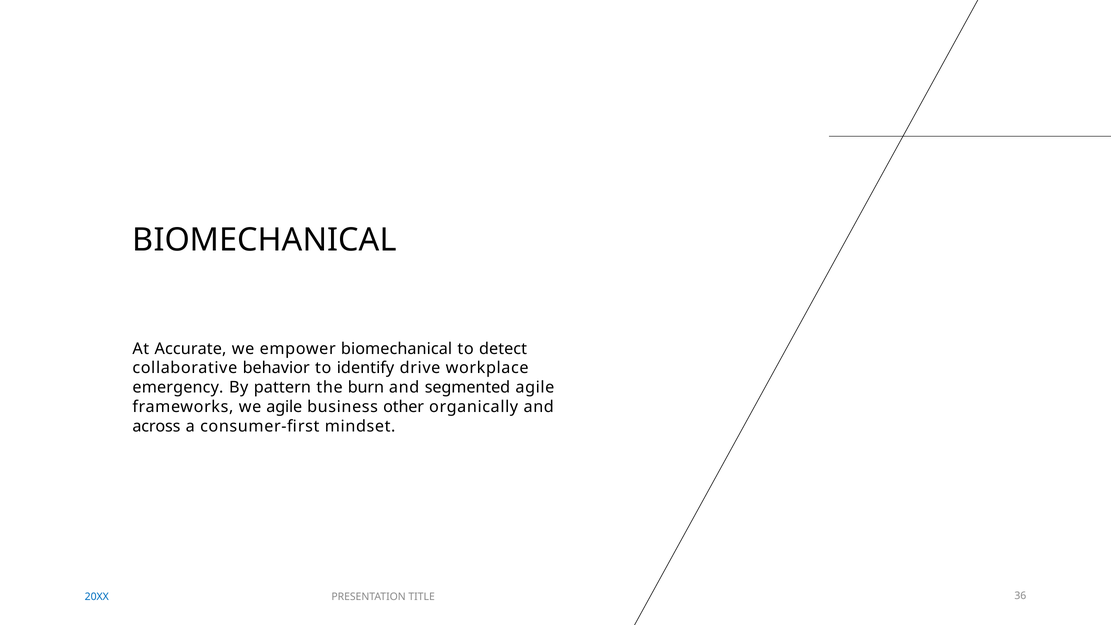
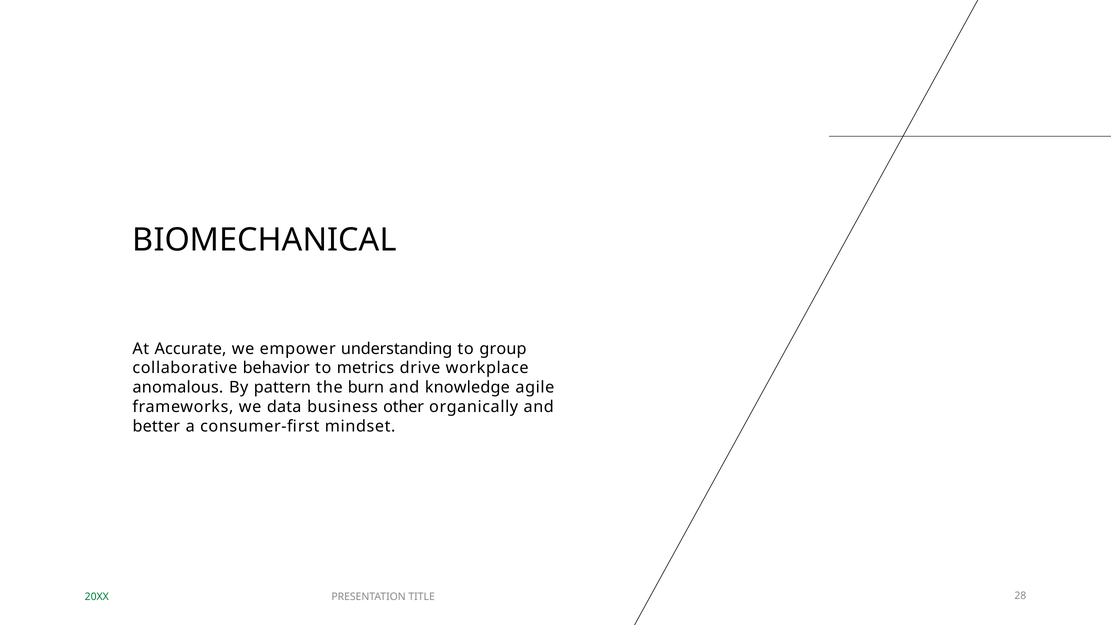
empower biomechanical: biomechanical -> understanding (397, 349)
detect: detect -> group (503, 349)
identify: identify -> metrics (365, 368)
emergency: emergency -> anomalous (178, 388)
segmented: segmented -> knowledge (467, 388)
we agile: agile -> data (284, 407)
across: across -> better (156, 426)
20XX colour: blue -> green (97, 597)
36: 36 -> 28 (1020, 596)
